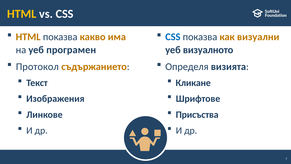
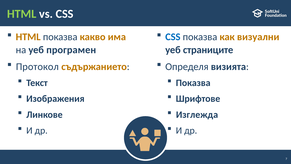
HTML colour: yellow -> light green (22, 14)
визуалното: визуалното -> страниците (208, 50)
Кликане: Кликане -> Показва (193, 83)
Присъства: Присъства -> Изглежда (197, 114)
